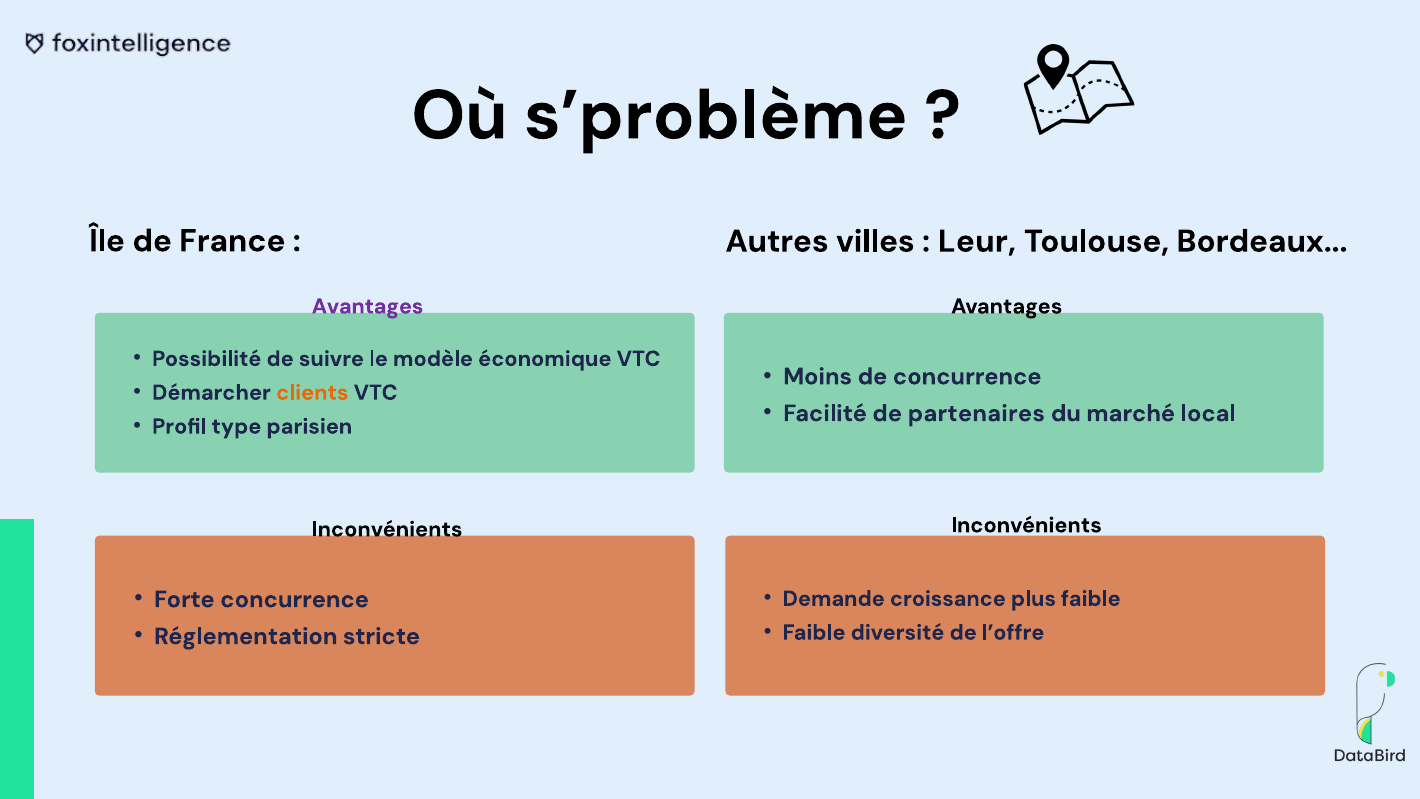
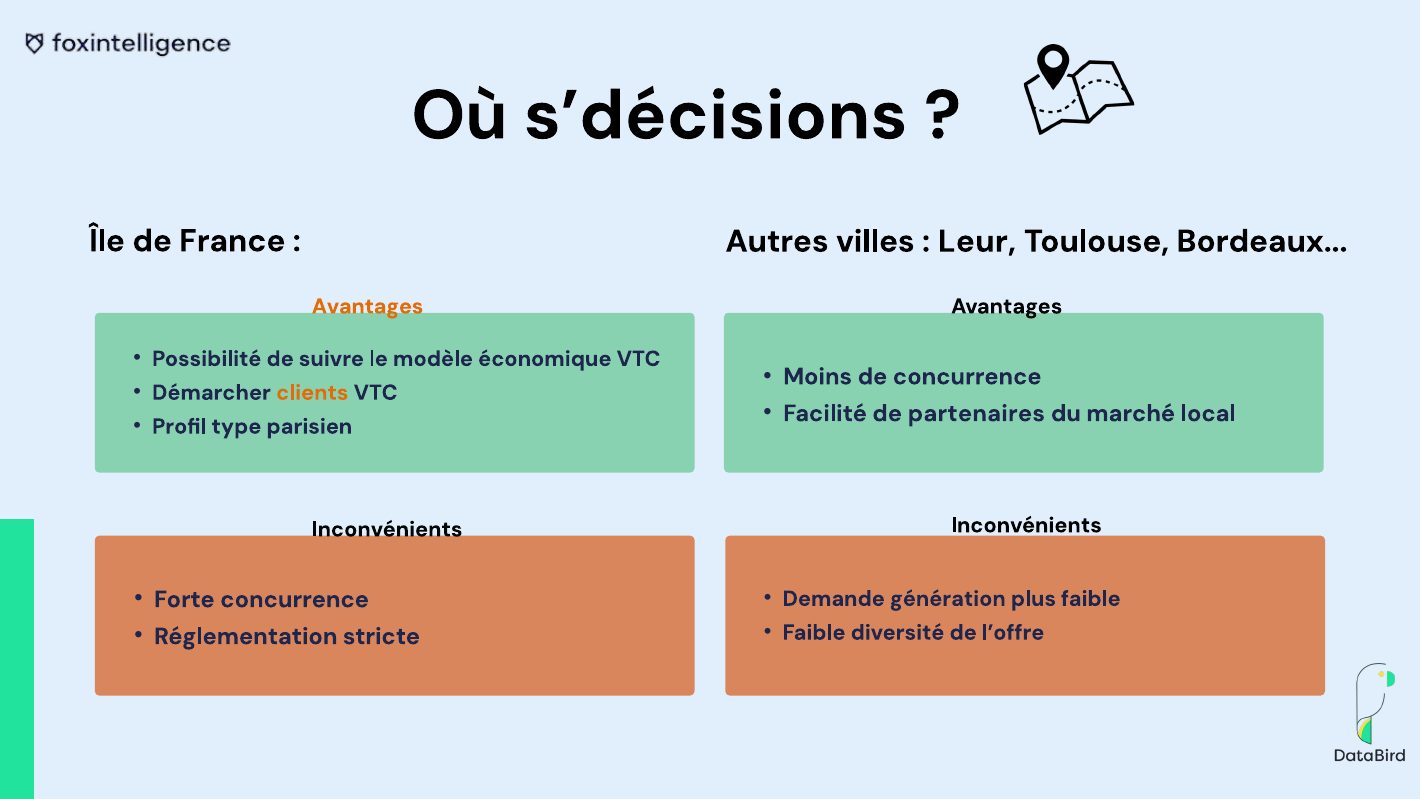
s’problème: s’problème -> s’décisions (716, 115)
Avantages colour: purple -> orange (368, 306)
croissance: croissance -> génération (948, 598)
